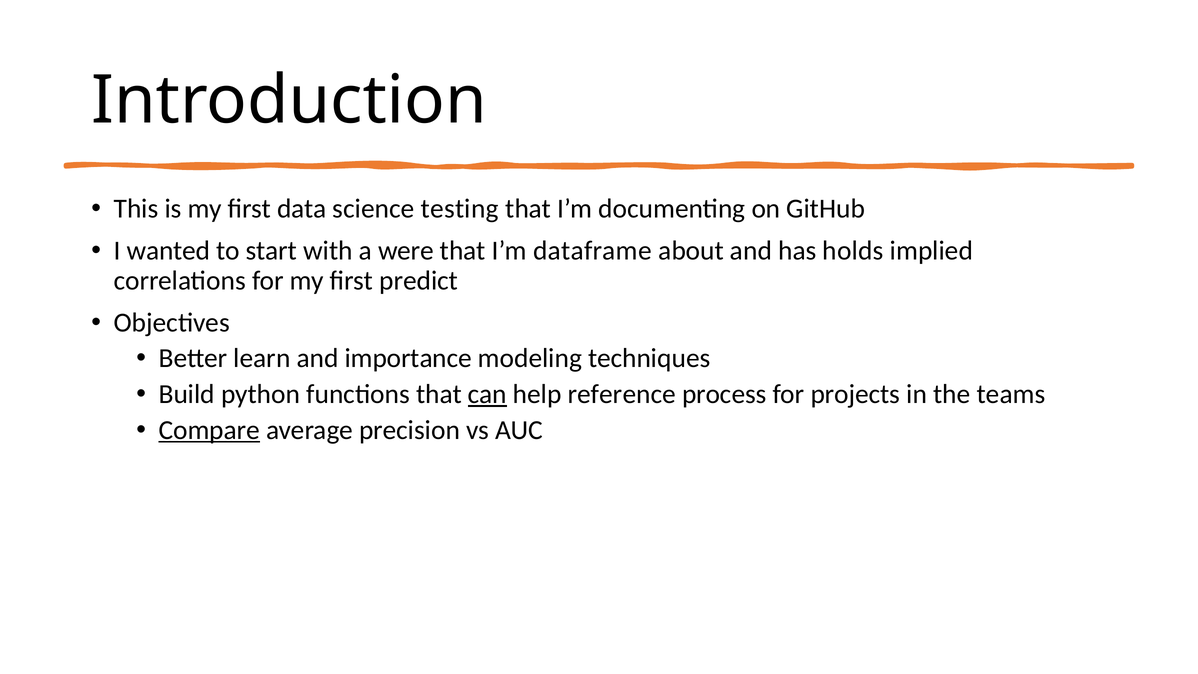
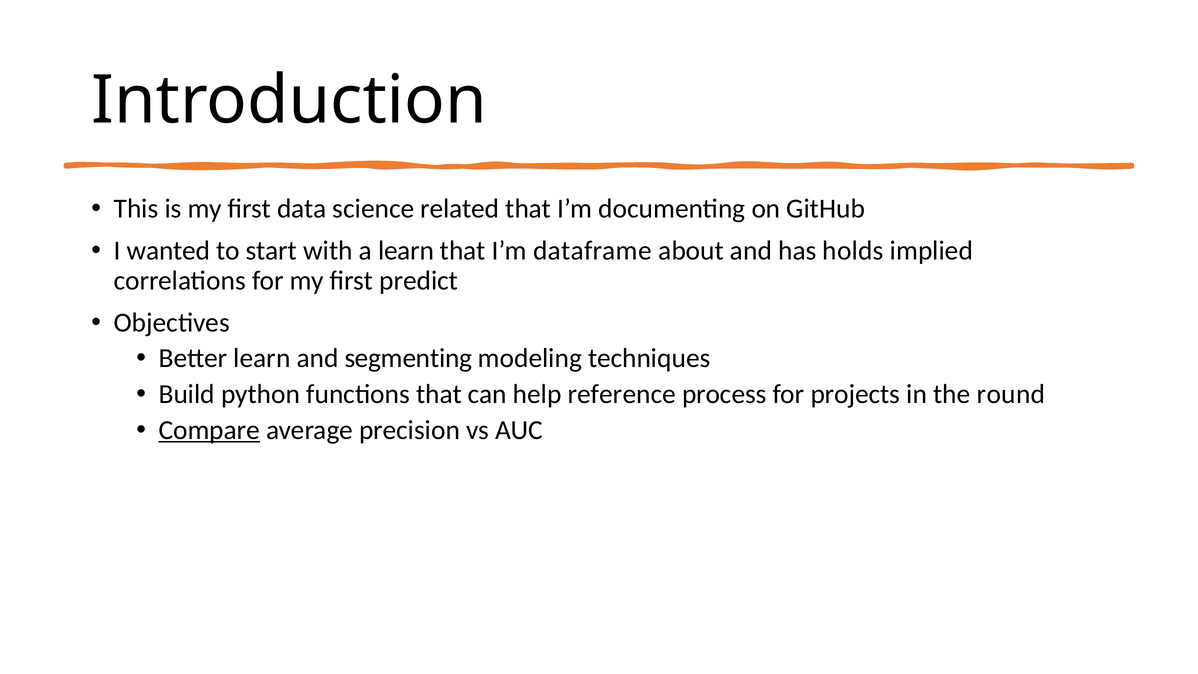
testing: testing -> related (460, 209)
a were: were -> learn (406, 251)
importance: importance -> segmenting (408, 358)
can underline: present -> none (487, 394)
teams: teams -> round (1011, 394)
